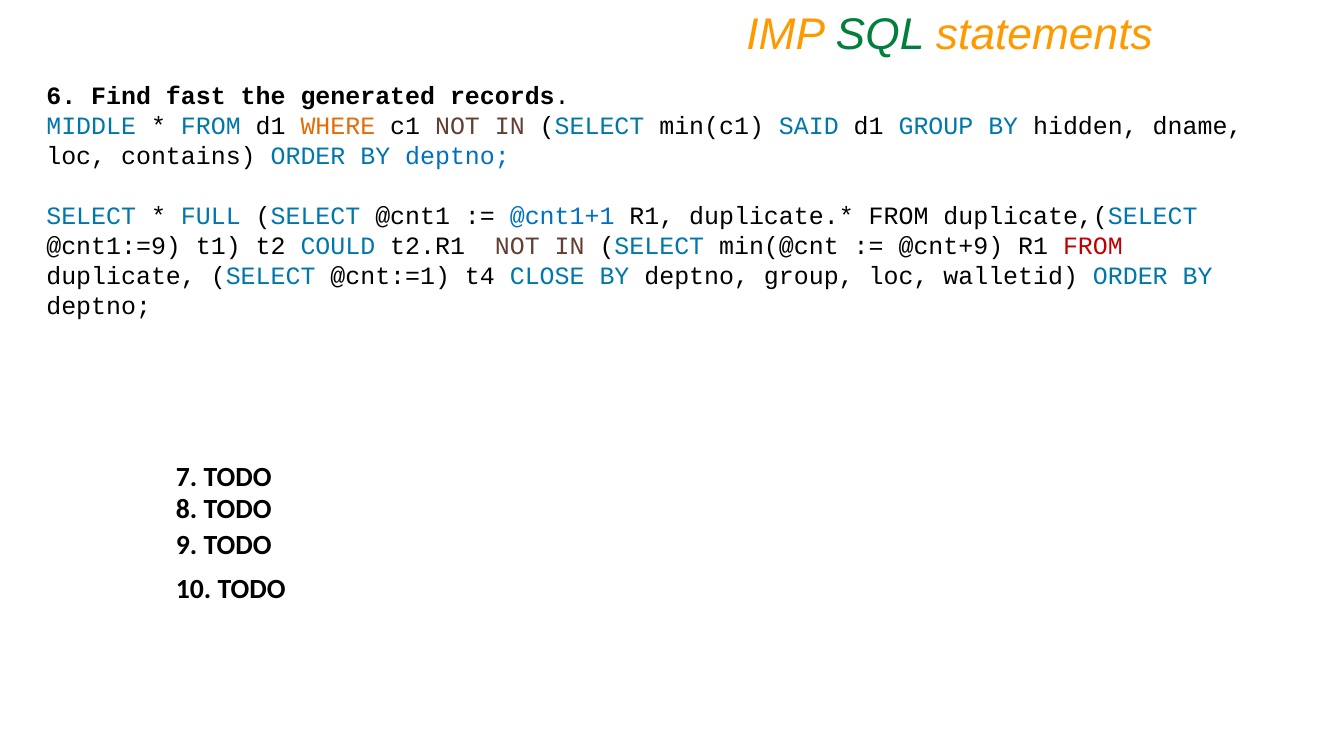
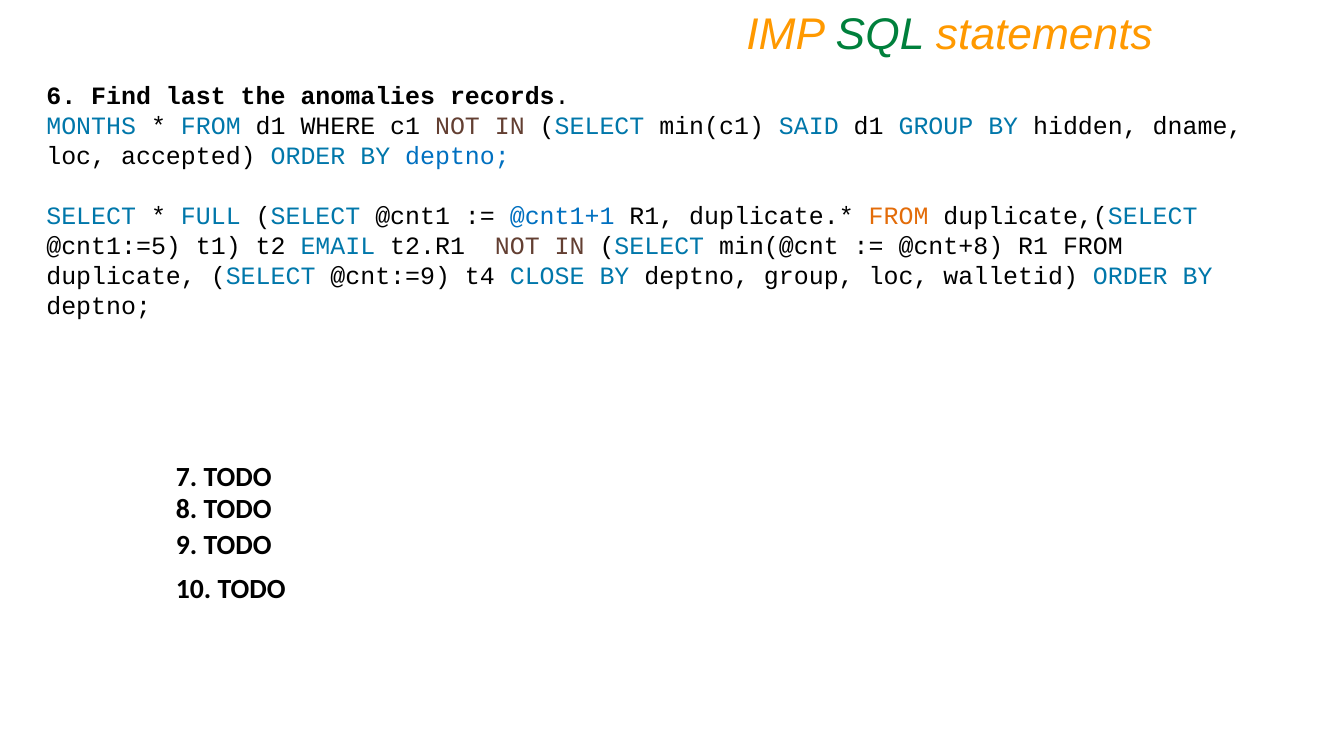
fast: fast -> last (196, 96)
generated: generated -> anomalies (368, 96)
MIDDLE: MIDDLE -> MONTHS (91, 126)
WHERE colour: orange -> black (338, 126)
contains: contains -> accepted (188, 156)
FROM colour: black -> orange (899, 216)
@cnt1:=9: @cnt1:=9 -> @cnt1:=5 (114, 246)
COULD: COULD -> EMAIL (338, 246)
@cnt+9: @cnt+9 -> @cnt+8 (951, 246)
FROM colour: red -> black (1093, 246)
@cnt:=1: @cnt:=1 -> @cnt:=9 (390, 276)
